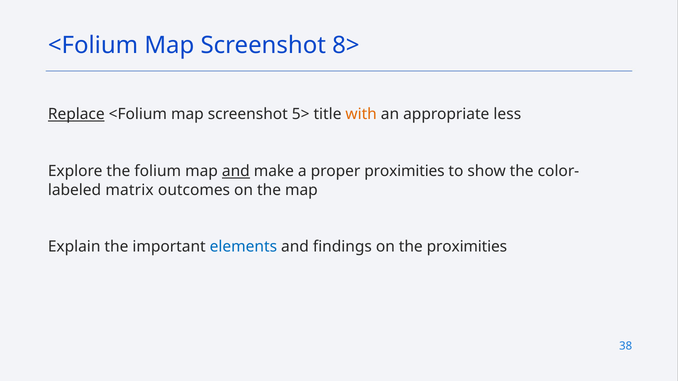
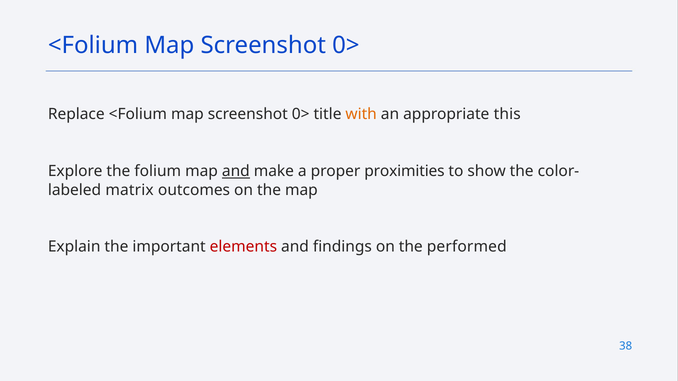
8>: 8> -> 0> (346, 45)
Replace underline: present -> none (76, 114)
5>: 5> -> 0> (301, 114)
less: less -> this (507, 114)
elements colour: blue -> red (243, 247)
the proximities: proximities -> performed (467, 247)
